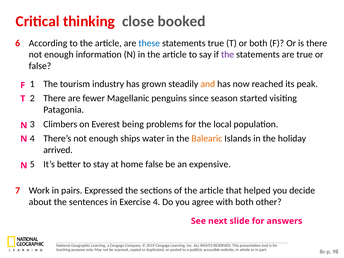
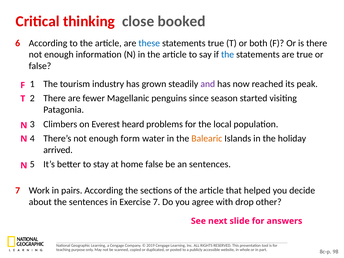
the colour: purple -> blue (228, 55)
and colour: orange -> purple (208, 84)
being: being -> heard (133, 124)
ships: ships -> form (130, 138)
an expensive: expensive -> sentences (210, 164)
pairs Expressed: Expressed -> According (104, 191)
Exercise 4: 4 -> 7 (157, 202)
with both: both -> drop (244, 202)
